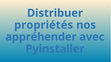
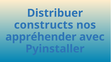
propriétés: propriétés -> constructs (44, 25)
